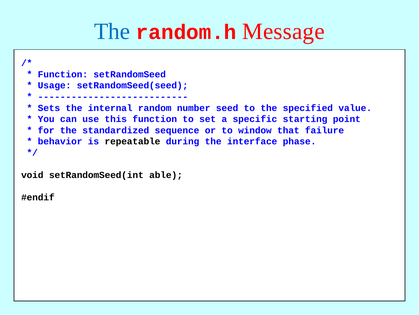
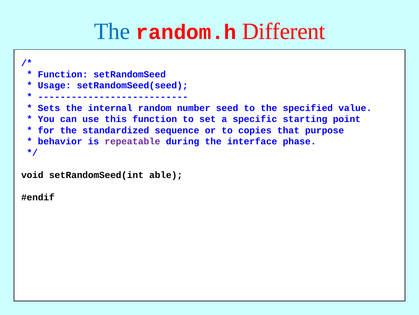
Message: Message -> Different (284, 31)
window: window -> copies (255, 130)
failure: failure -> purpose (325, 130)
repeatable colour: black -> purple (132, 141)
